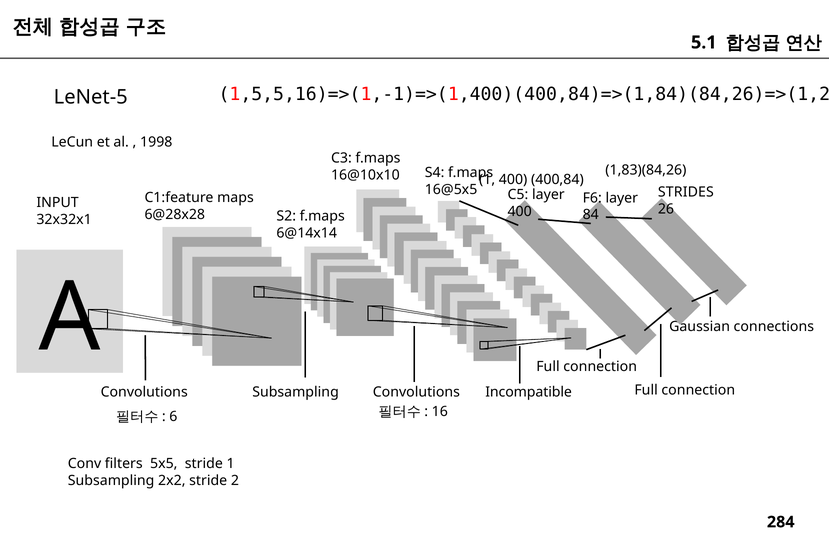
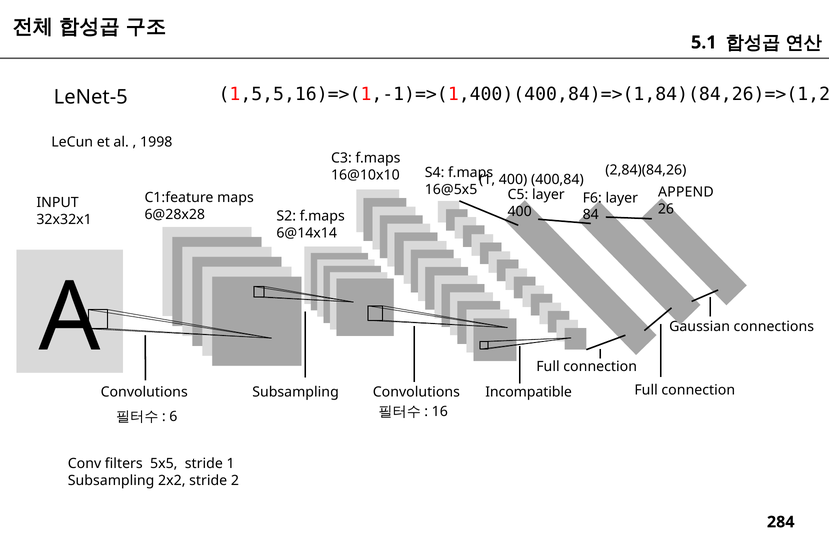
1,83)(84,26: 1,83)(84,26 -> 2,84)(84,26 (646, 170)
STRIDES: STRIDES -> APPEND (686, 192)
